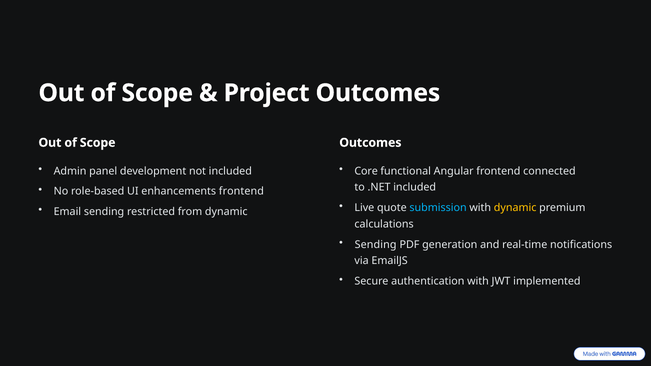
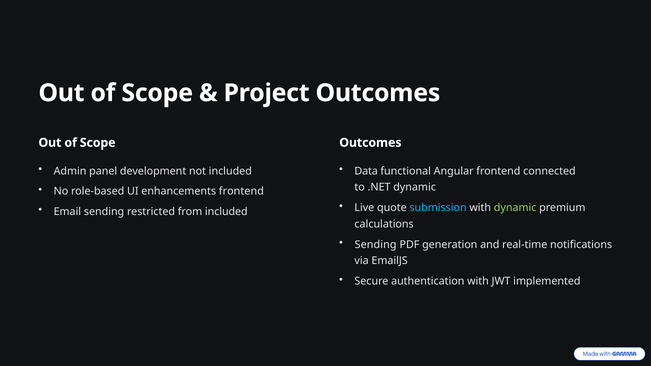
Core: Core -> Data (366, 171)
.NET included: included -> dynamic (415, 187)
dynamic colour: yellow -> light green (515, 208)
from dynamic: dynamic -> included (226, 212)
